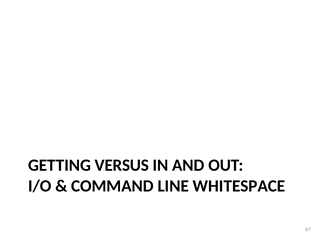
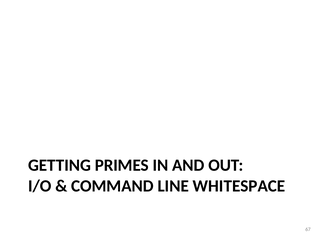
VERSUS: VERSUS -> PRIMES (122, 165)
